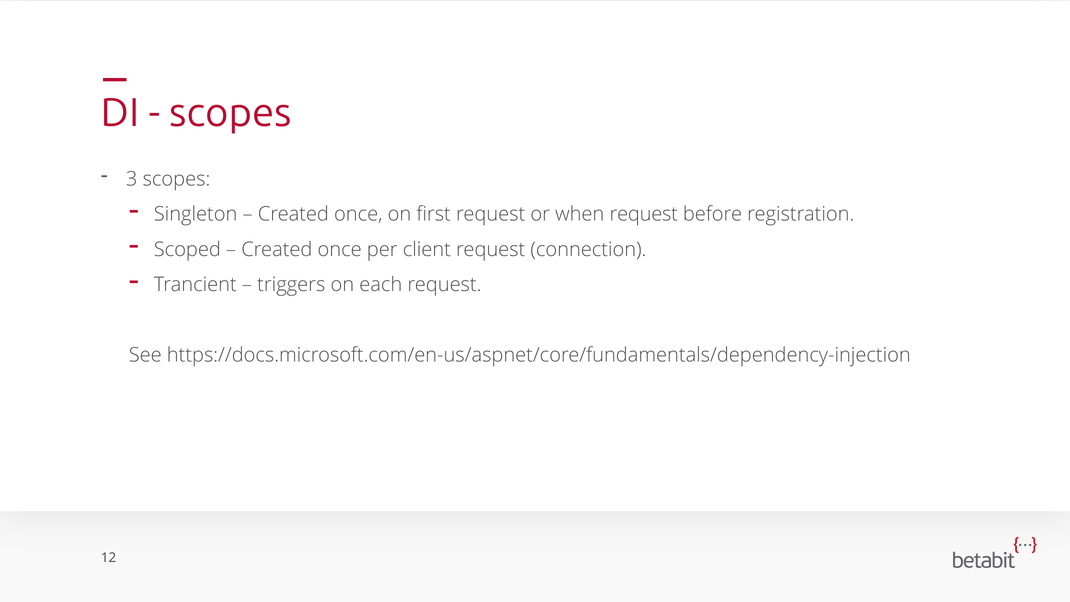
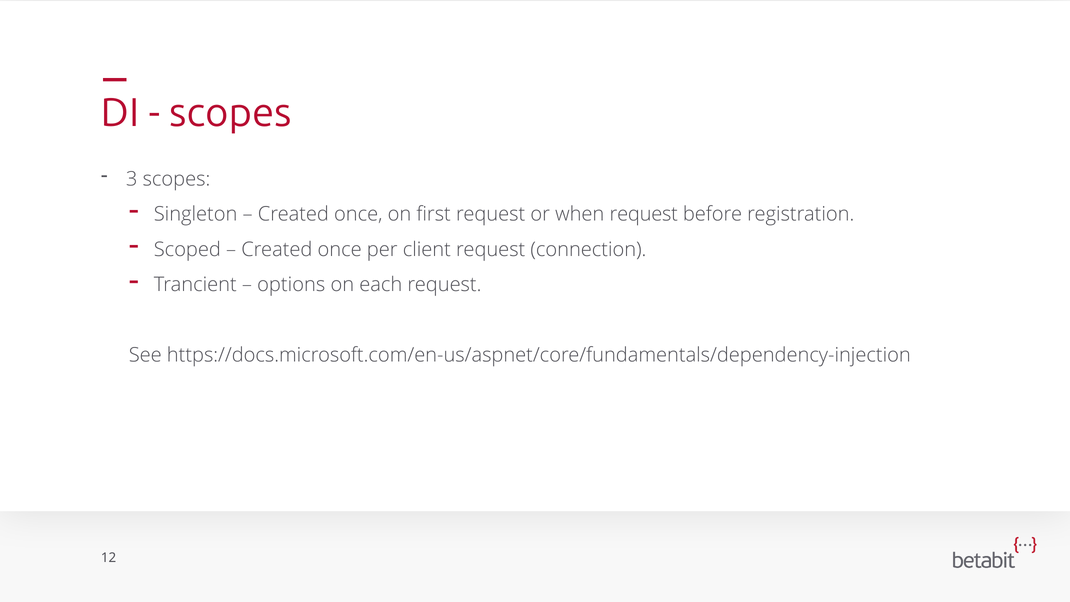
triggers: triggers -> options (291, 285)
